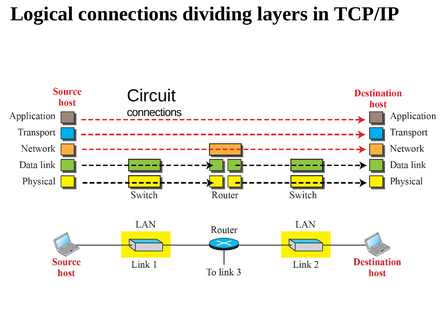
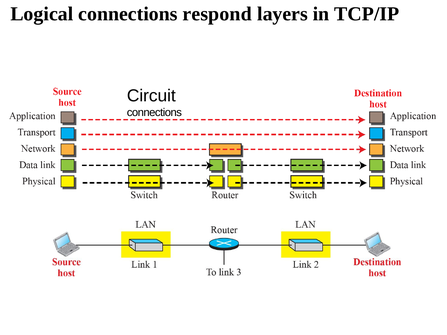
dividing: dividing -> respond (217, 14)
